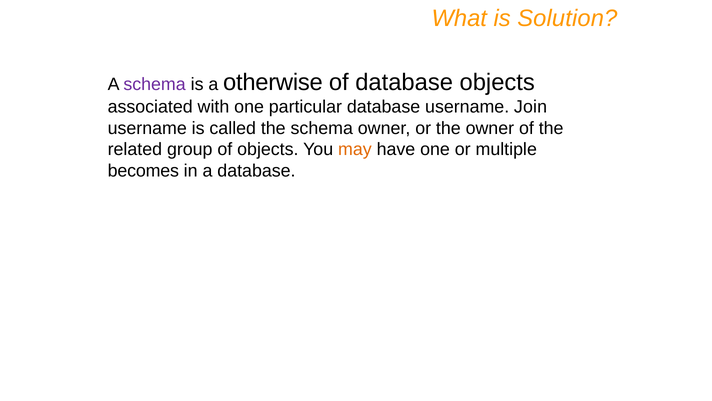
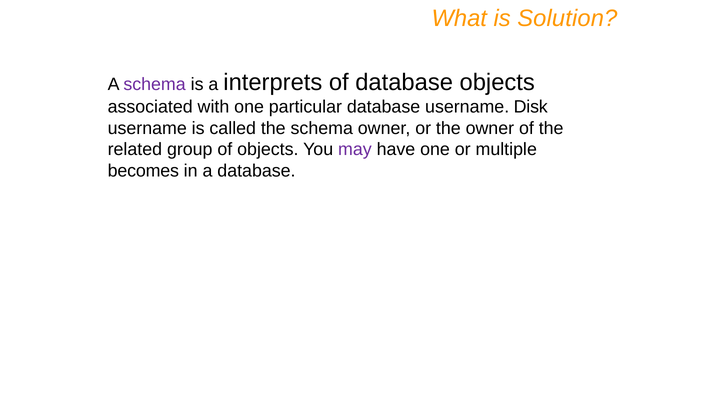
otherwise: otherwise -> interprets (273, 82)
Join: Join -> Disk (531, 107)
may colour: orange -> purple (355, 149)
